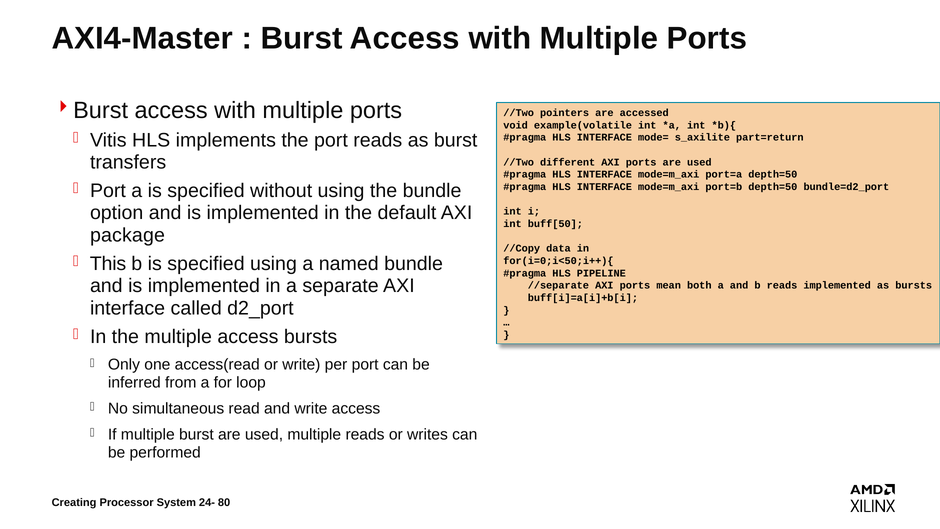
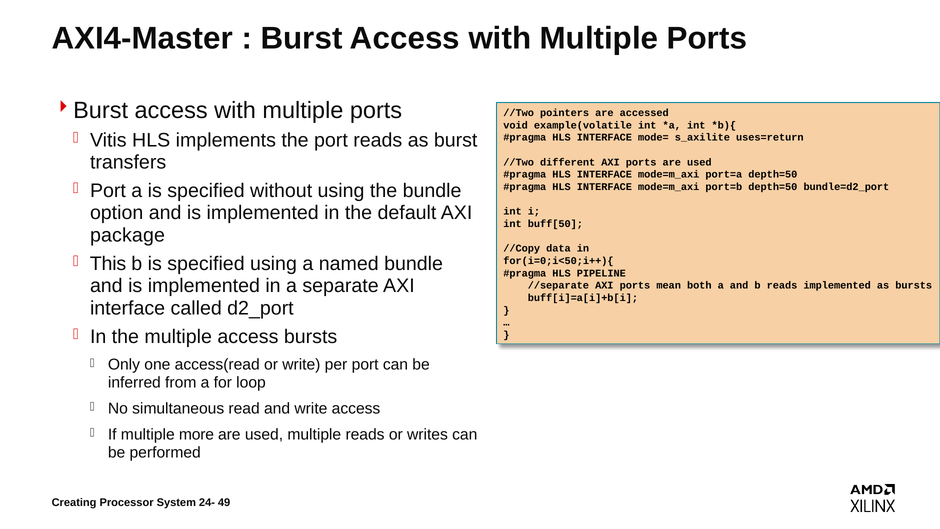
part=return: part=return -> uses=return (770, 137)
multiple burst: burst -> more (196, 434)
80: 80 -> 49 (224, 503)
